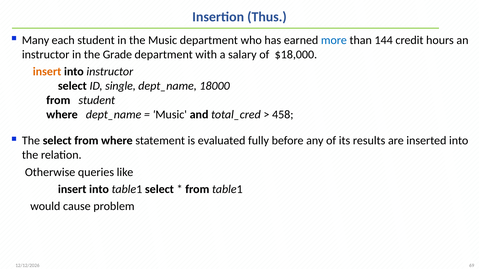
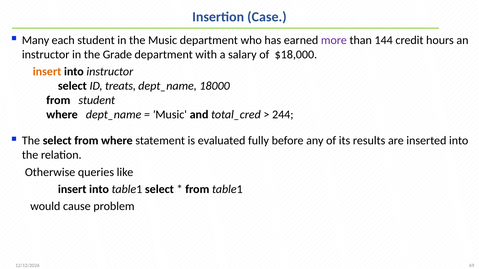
Thus: Thus -> Case (267, 17)
more colour: blue -> purple (334, 40)
single: single -> treats (120, 86)
458: 458 -> 244 (283, 115)
